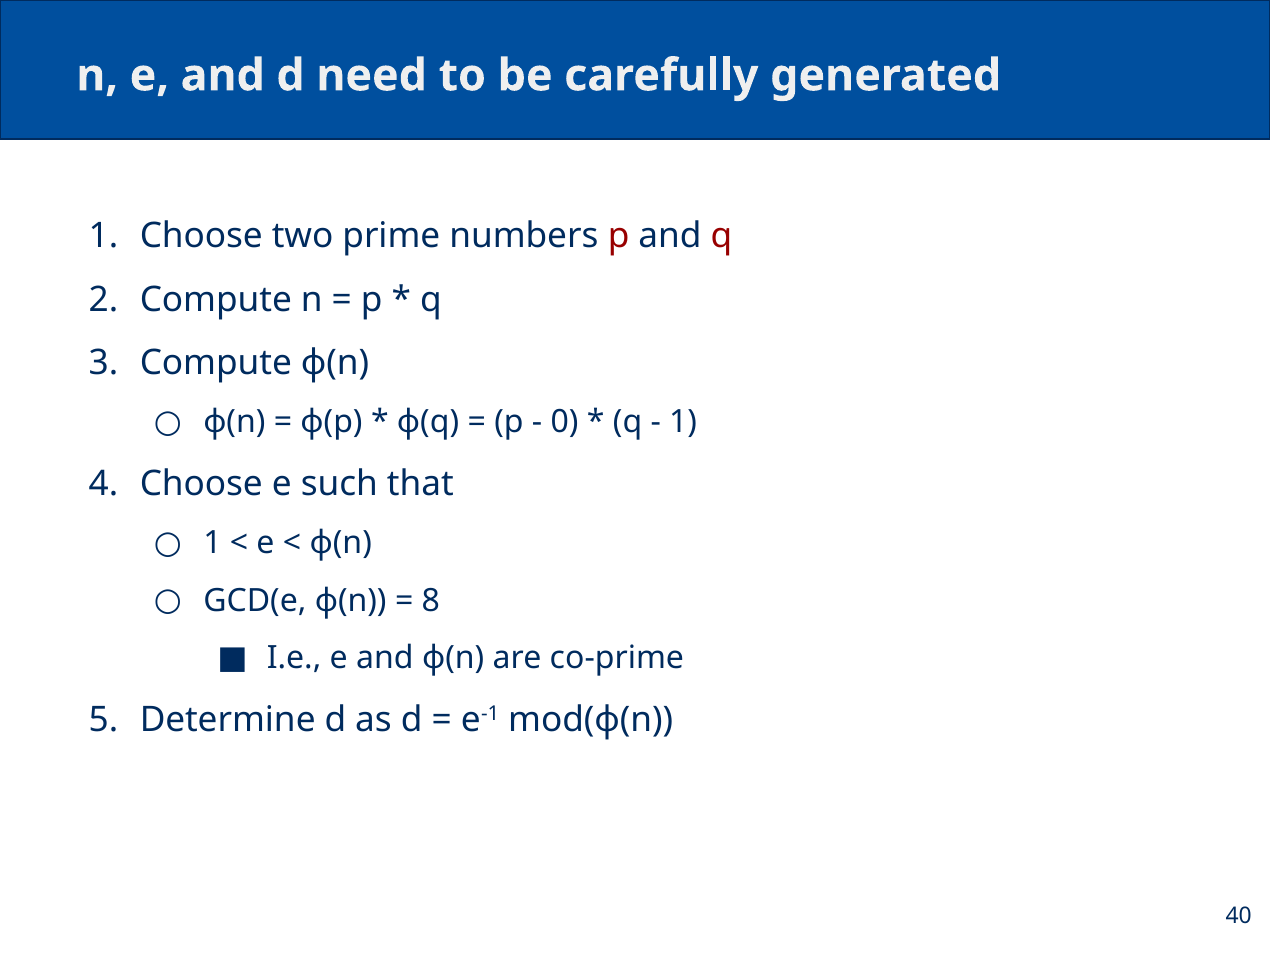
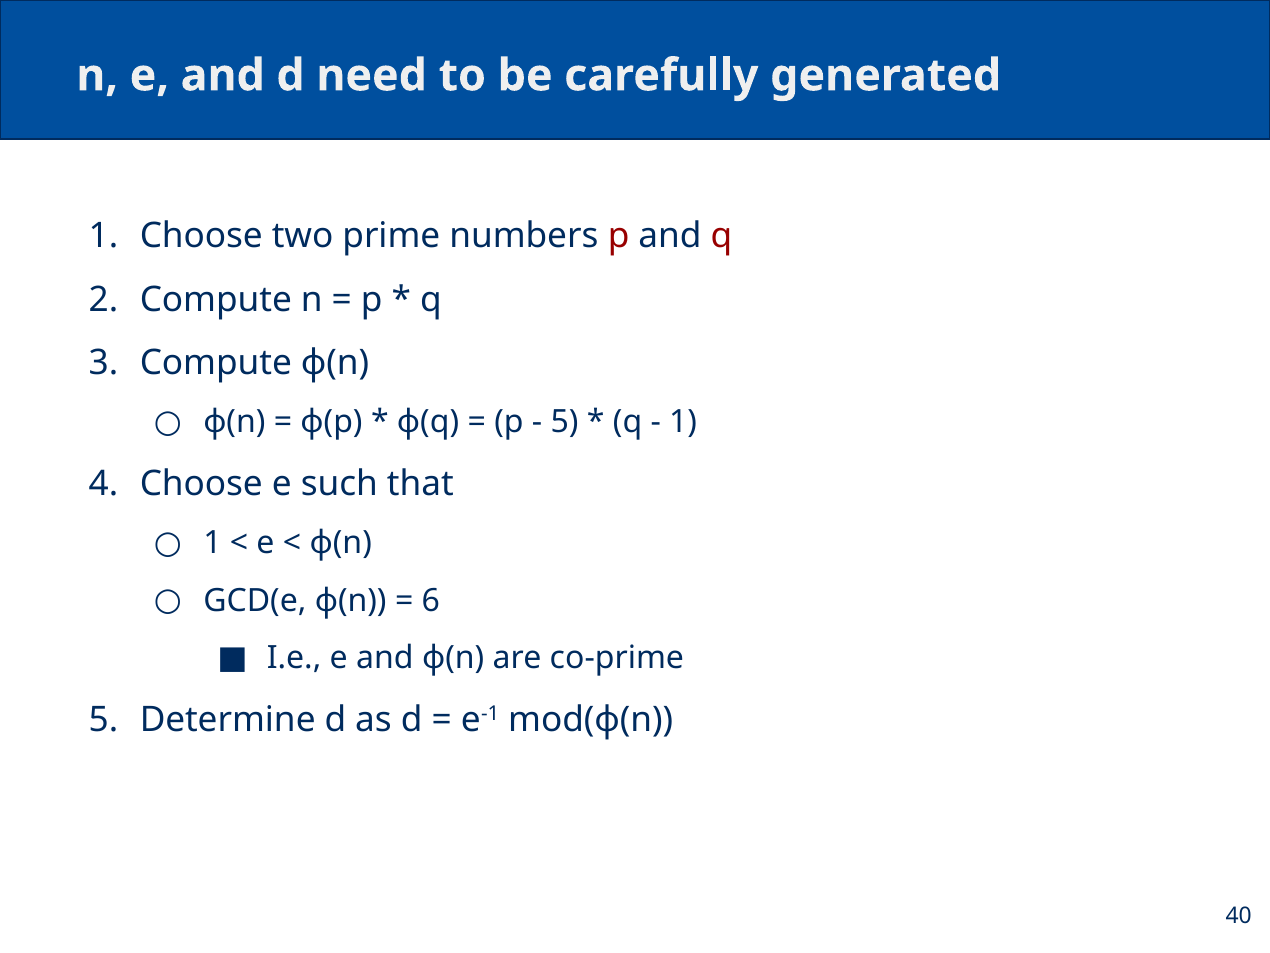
0: 0 -> 5 (564, 422)
8: 8 -> 6 (431, 601)
